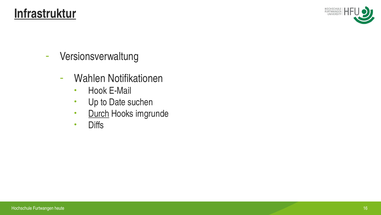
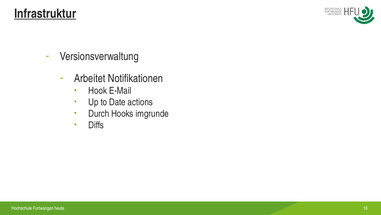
Wahlen: Wahlen -> Arbeitet (90, 78)
suchen: suchen -> actions (140, 102)
Durch underline: present -> none (99, 113)
